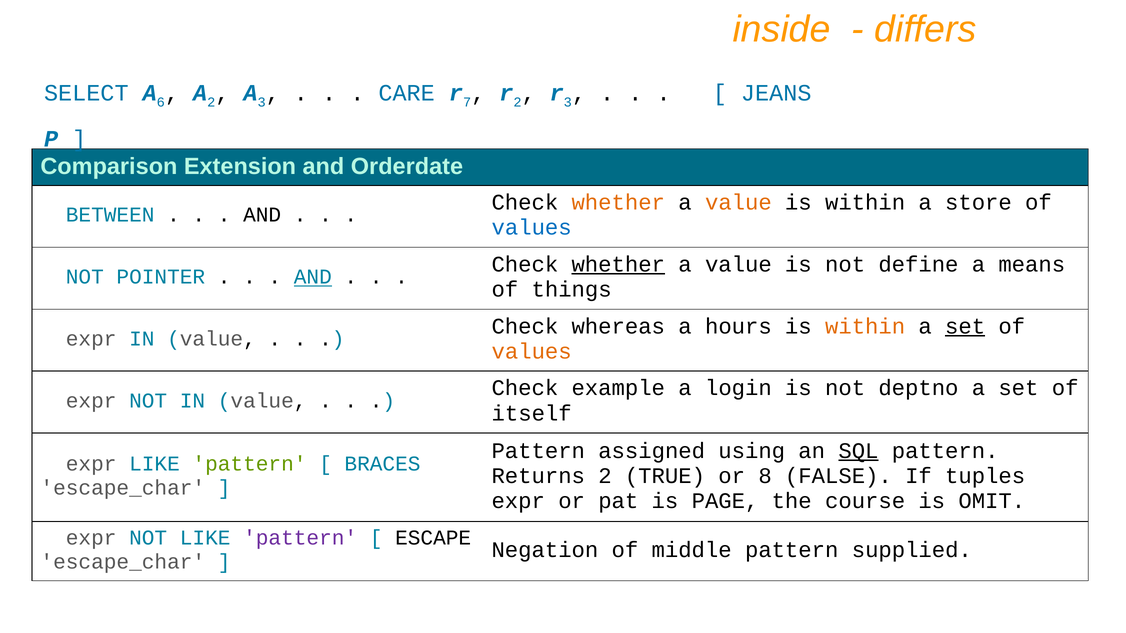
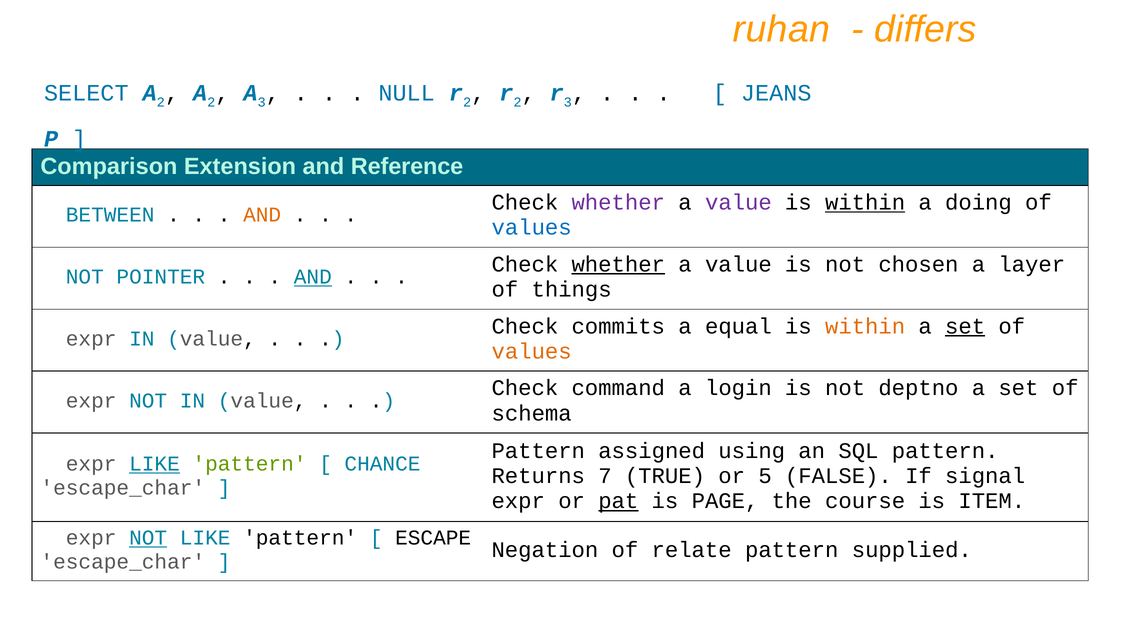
inside: inside -> ruhan (781, 29)
SELECT A 6: 6 -> 2 (161, 102)
CARE: CARE -> NULL (407, 93)
7: 7 -> 2 (467, 102)
Orderdate: Orderdate -> Reference (407, 167)
whether colour: orange -> purple (618, 202)
value colour: orange -> purple (738, 202)
within underline: none -> present (865, 202)
store: store -> doing (978, 202)
AND colour: black -> orange (262, 215)
define: define -> chosen (918, 264)
means: means -> layer (1032, 264)
whereas: whereas -> commits (618, 326)
hours: hours -> equal (738, 326)
example: example -> command (618, 388)
itself: itself -> schema (532, 413)
SQL underline: present -> none (858, 451)
LIKE underline: none -> present (154, 464)
BRACES: BRACES -> CHANCE (382, 464)
Returns 2: 2 -> 7 (605, 476)
8: 8 -> 5 (765, 476)
tuples: tuples -> signal (985, 476)
pat underline: none -> present (618, 501)
OMIT: OMIT -> ITEM (992, 501)
NOT underline: none -> present (148, 538)
pattern colour: purple -> black (300, 538)
middle: middle -> relate (692, 550)
